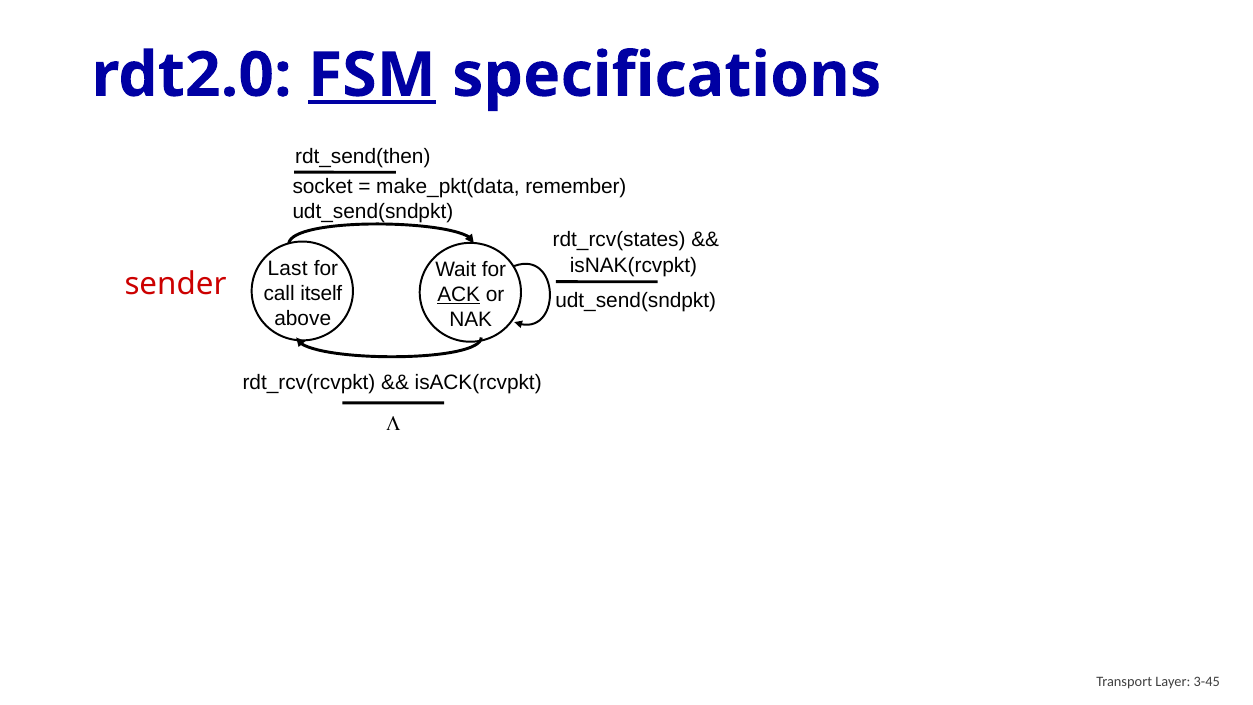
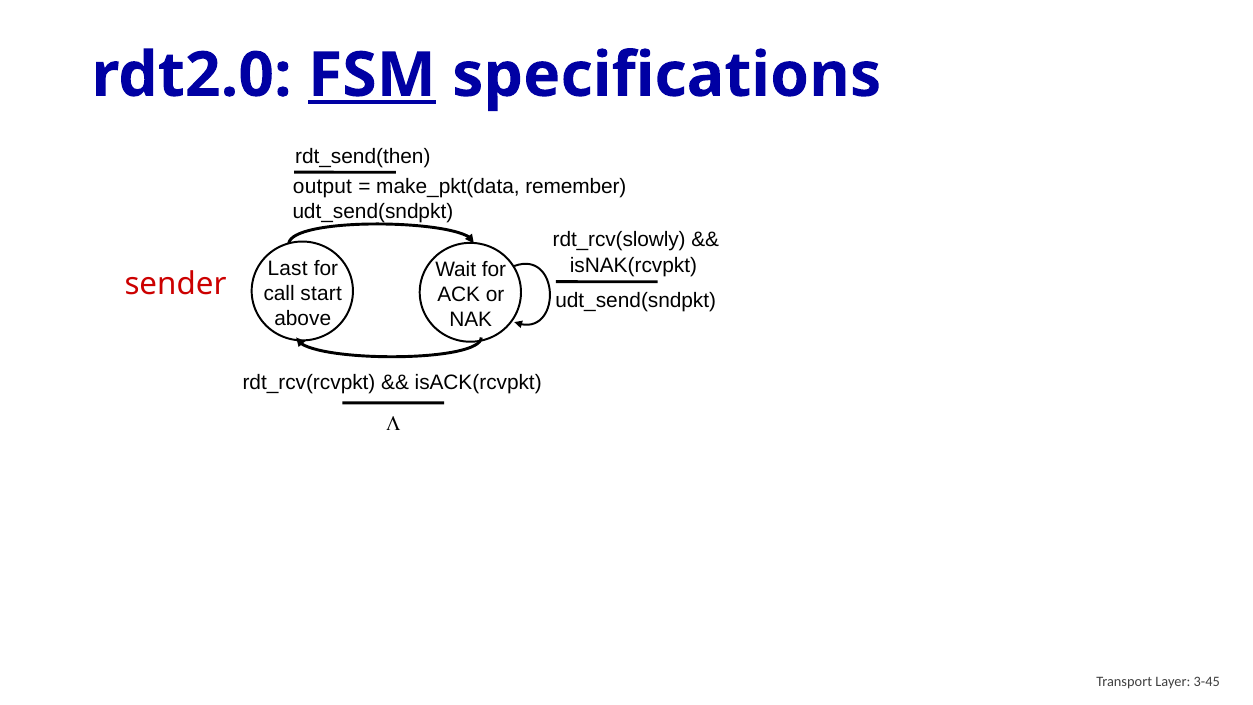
socket: socket -> output (322, 186)
rdt_rcv(states: rdt_rcv(states -> rdt_rcv(slowly (619, 240)
itself: itself -> start (321, 294)
ACK underline: present -> none (459, 294)
